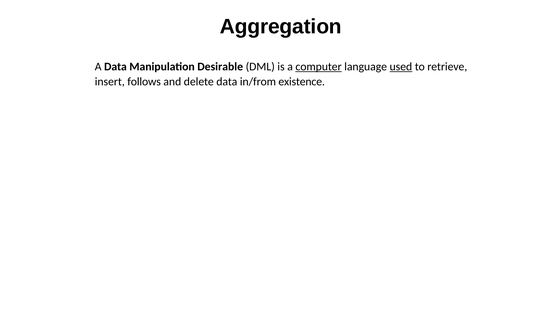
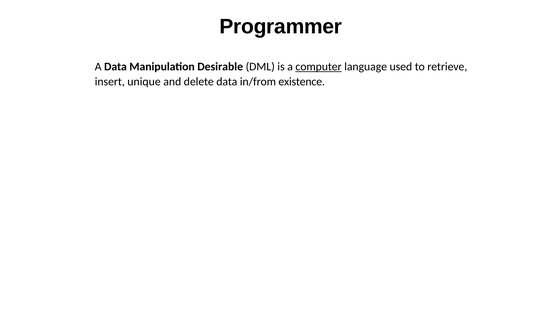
Aggregation: Aggregation -> Programmer (281, 27)
used underline: present -> none (401, 67)
follows: follows -> unique (144, 82)
